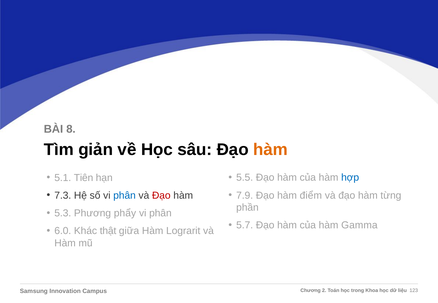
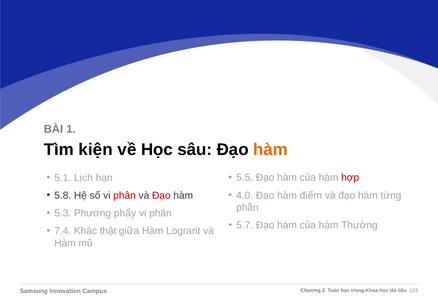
8: 8 -> 1 (71, 129)
giản: giản -> kiện (96, 150)
hợp colour: blue -> red (350, 178)
Tiên: Tiên -> Lịch (83, 178)
7.9: 7.9 -> 4.0 (245, 196)
7.3: 7.3 -> 5.8 (63, 196)
phân colour: blue -> red (125, 196)
Gamma: Gamma -> Thường (359, 225)
6.0: 6.0 -> 7.4 (63, 231)
